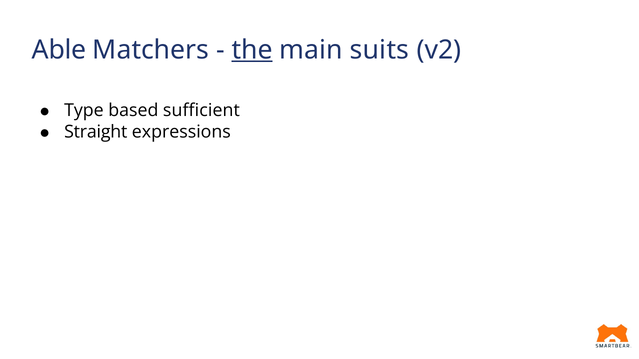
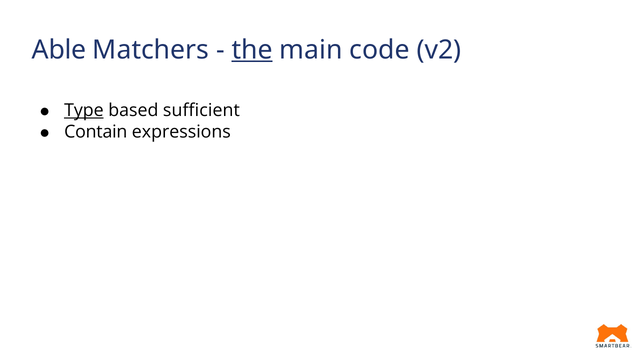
suits: suits -> code (380, 50)
Type underline: none -> present (84, 111)
Straight: Straight -> Contain (96, 132)
